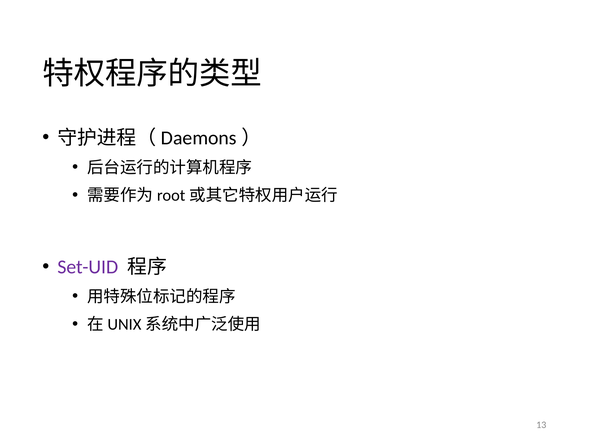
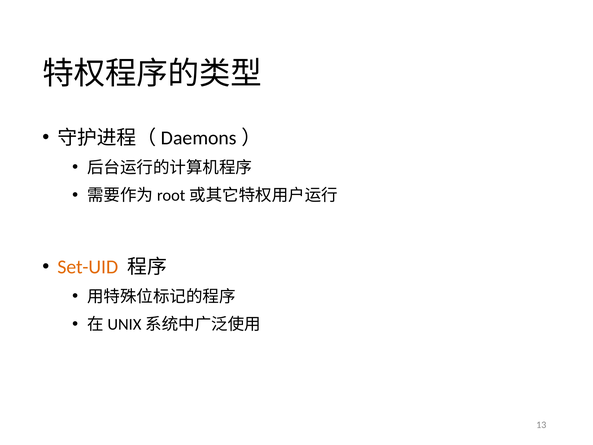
Set-UID colour: purple -> orange (88, 267)
